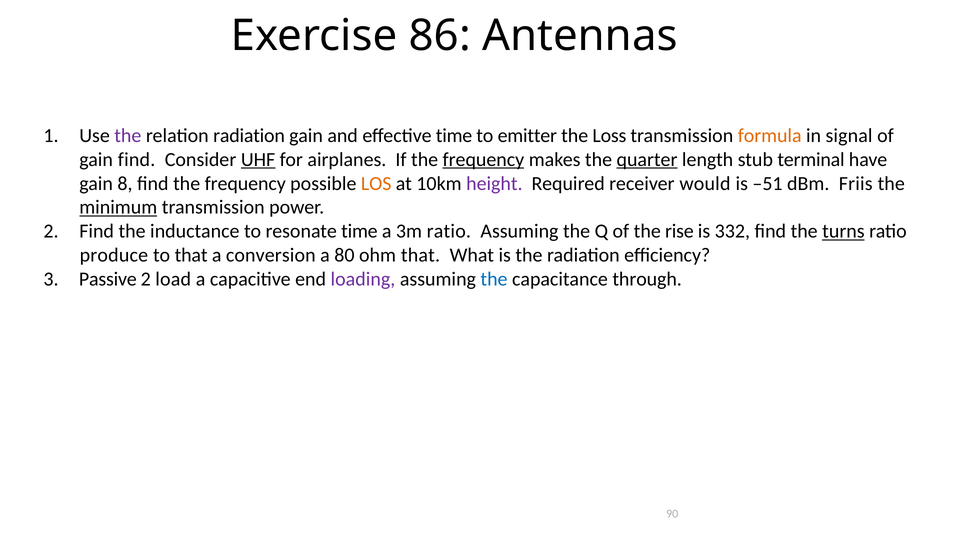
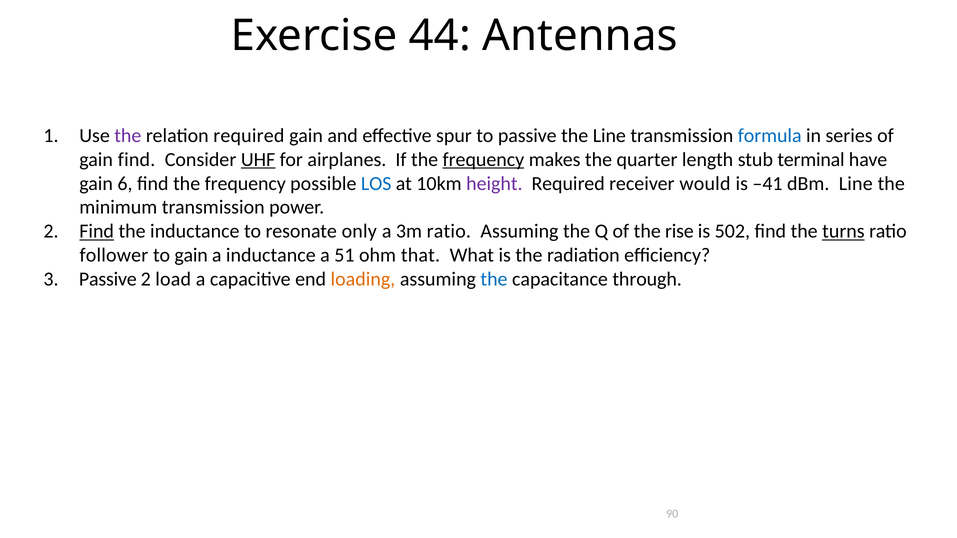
86: 86 -> 44 (440, 36)
relation radiation: radiation -> required (249, 136)
effective time: time -> spur (454, 136)
to emitter: emitter -> passive (527, 136)
the Loss: Loss -> Line (609, 136)
formula colour: orange -> blue (770, 136)
signal: signal -> series (849, 136)
quarter underline: present -> none (647, 160)
8: 8 -> 6 (125, 184)
LOS colour: orange -> blue (376, 184)
–51: –51 -> –41 (768, 184)
dBm Friis: Friis -> Line (856, 184)
minimum underline: present -> none (118, 207)
Find underline: none -> present (97, 231)
resonate time: time -> only (359, 231)
332: 332 -> 502 (732, 231)
produce: produce -> follower (114, 255)
to that: that -> gain (191, 255)
a conversion: conversion -> inductance (271, 255)
80: 80 -> 51 (344, 255)
loading colour: purple -> orange (363, 279)
